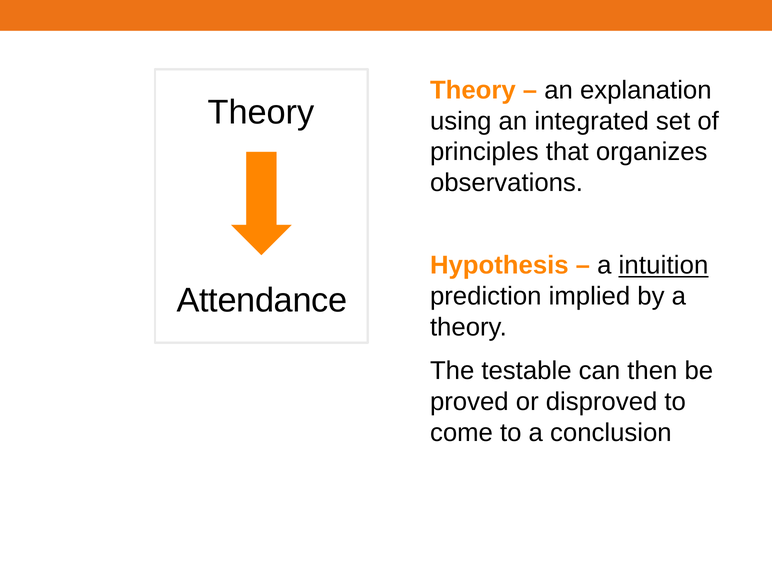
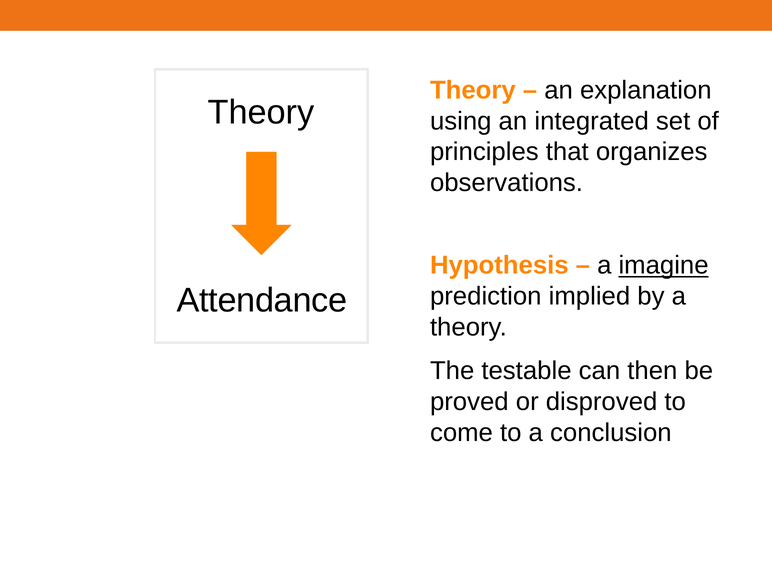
intuition: intuition -> imagine (664, 265)
